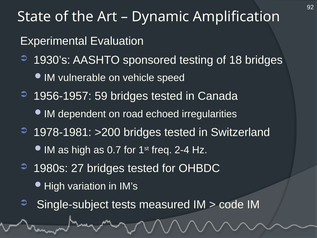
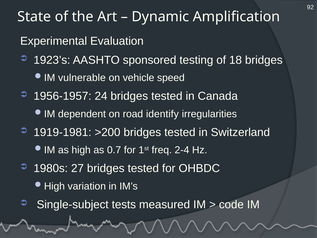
1930’s: 1930’s -> 1923’s (52, 60)
59: 59 -> 24 (101, 96)
echoed: echoed -> identify (162, 114)
1978-1981: 1978-1981 -> 1919-1981 (62, 132)
